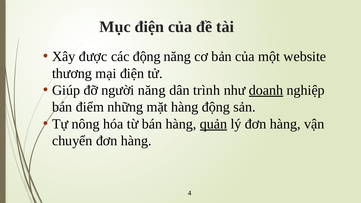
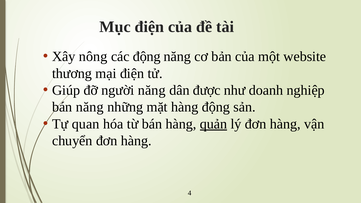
được: được -> nông (93, 57)
trình: trình -> được (207, 90)
doanh underline: present -> none (266, 90)
bán điểm: điểm -> năng (90, 107)
nông: nông -> quan (86, 124)
